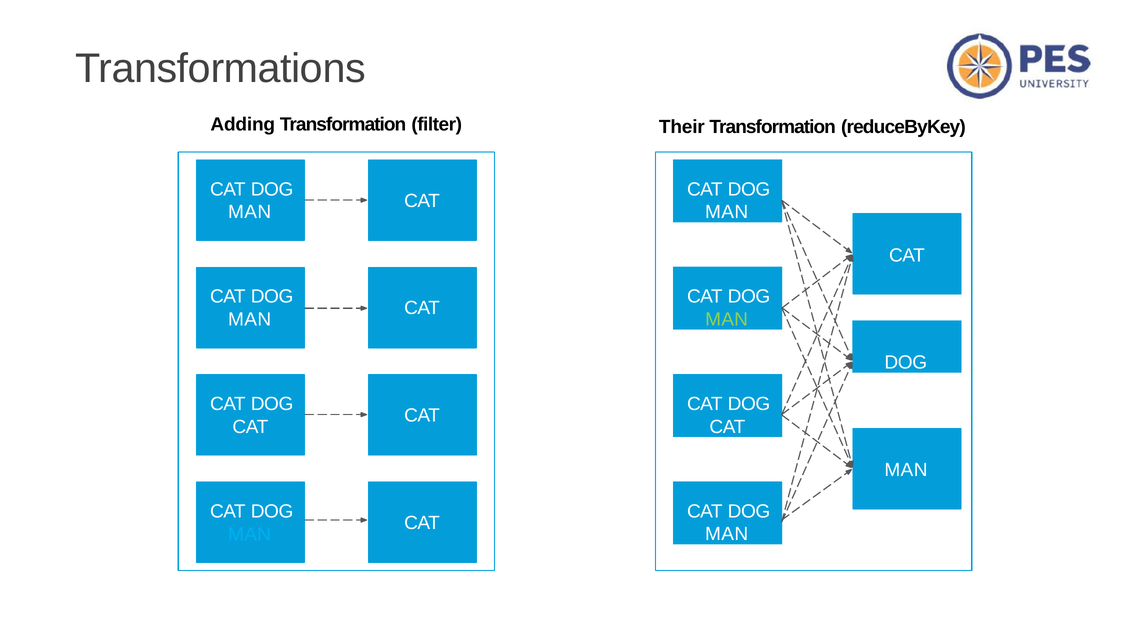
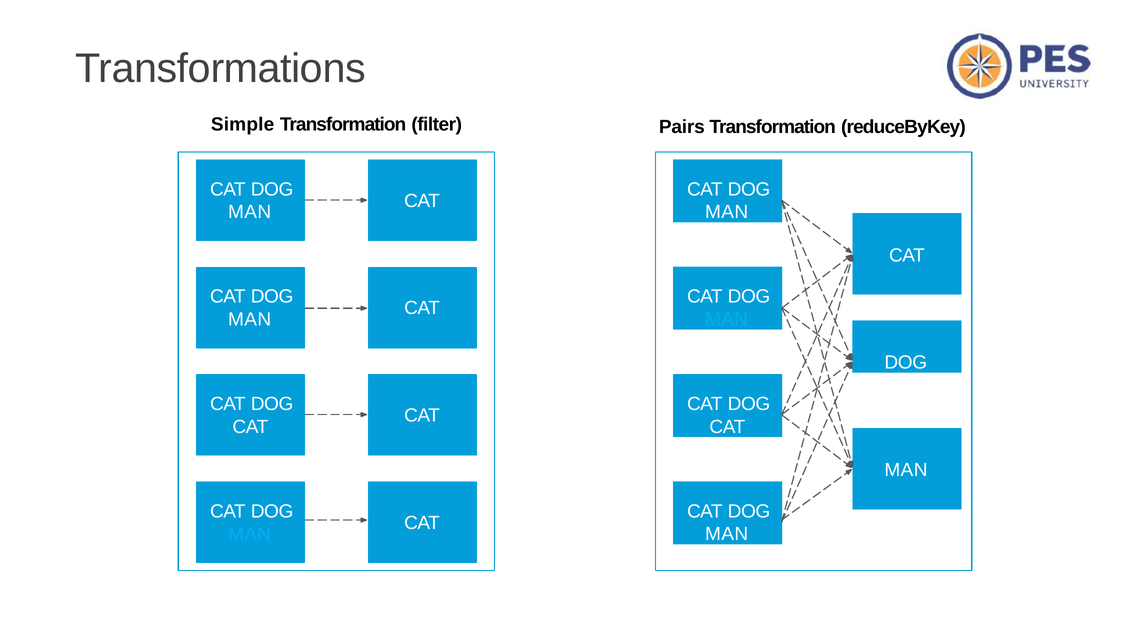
Adding: Adding -> Simple (243, 125)
Their: Their -> Pairs (682, 127)
MAN colour: light green -> light blue (727, 320)
